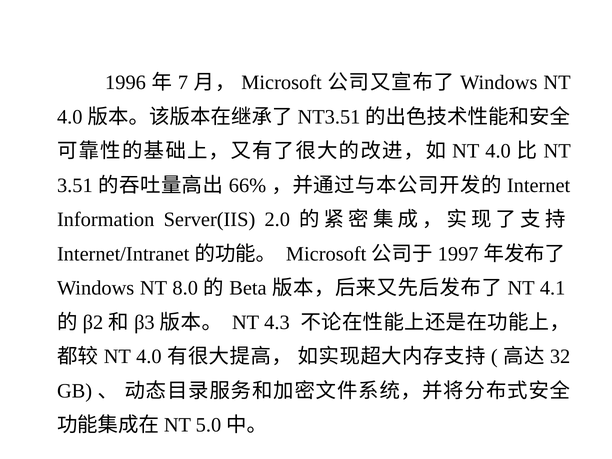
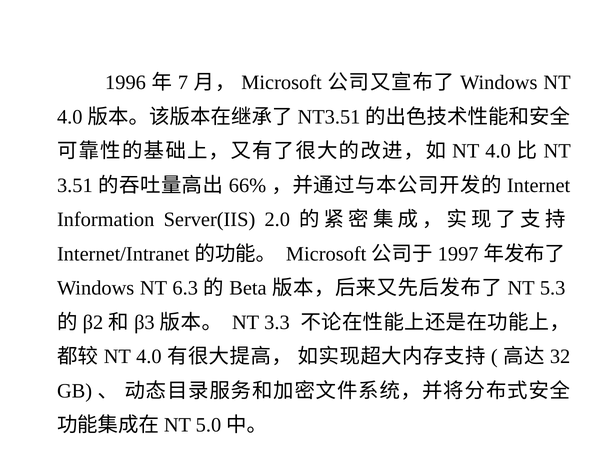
8.0: 8.0 -> 6.3 (185, 288)
4.1: 4.1 -> 5.3 (553, 288)
4.3: 4.3 -> 3.3 (277, 322)
